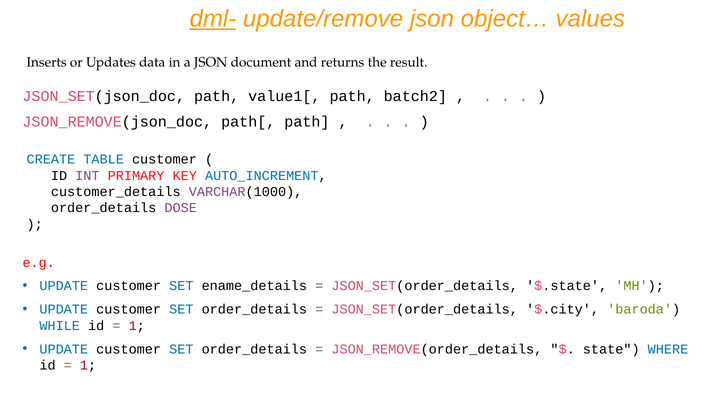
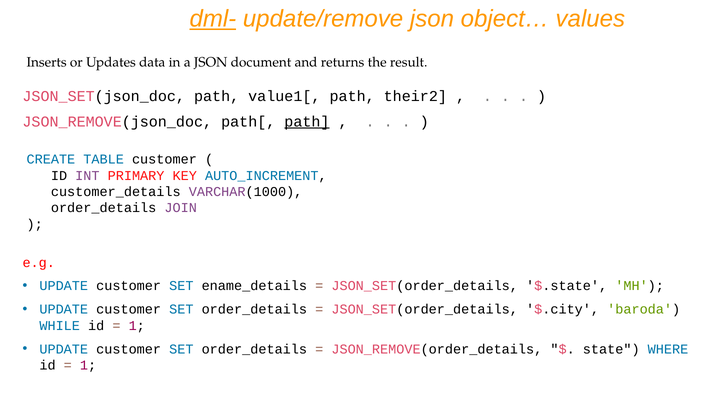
batch2: batch2 -> their2 (415, 96)
path underline: none -> present (307, 121)
DOSE: DOSE -> JOIN (181, 208)
